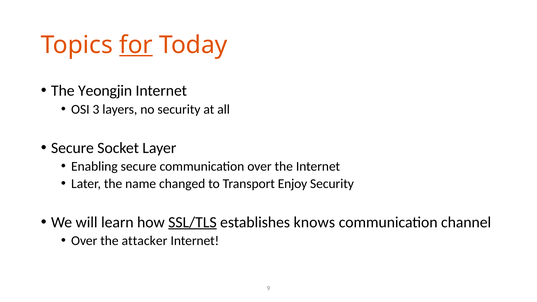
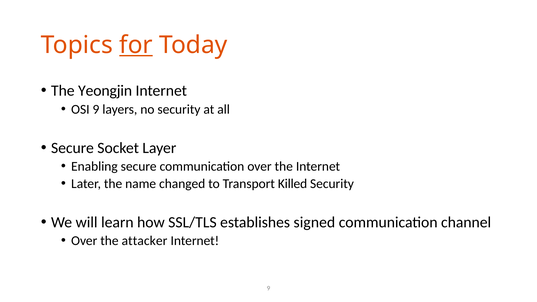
OSI 3: 3 -> 9 (96, 109)
Enjoy: Enjoy -> Killed (293, 184)
SSL/TLS underline: present -> none (192, 222)
knows: knows -> signed (314, 222)
